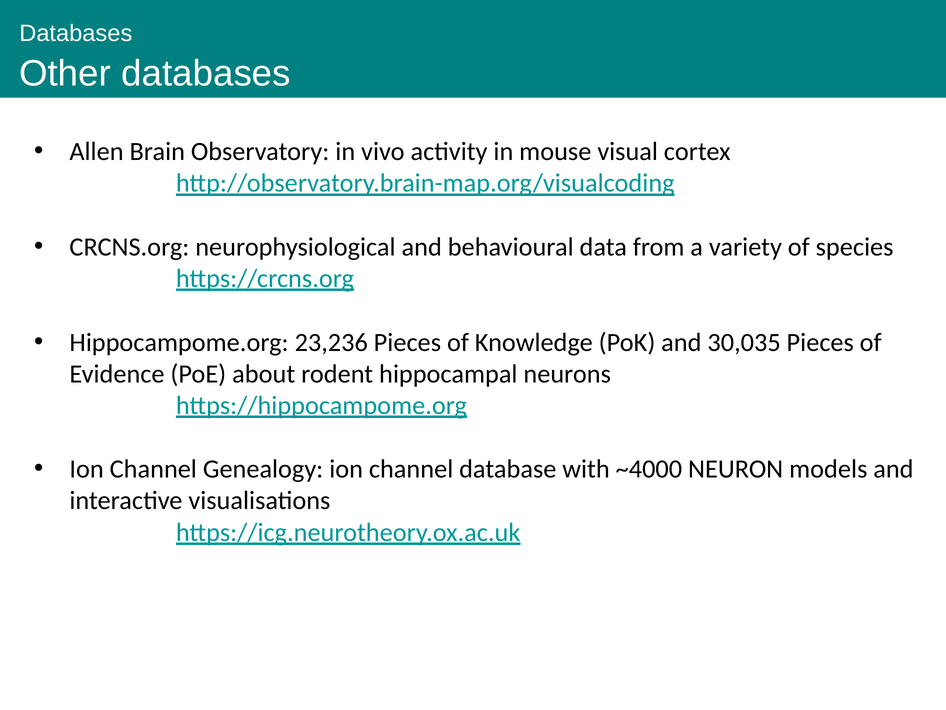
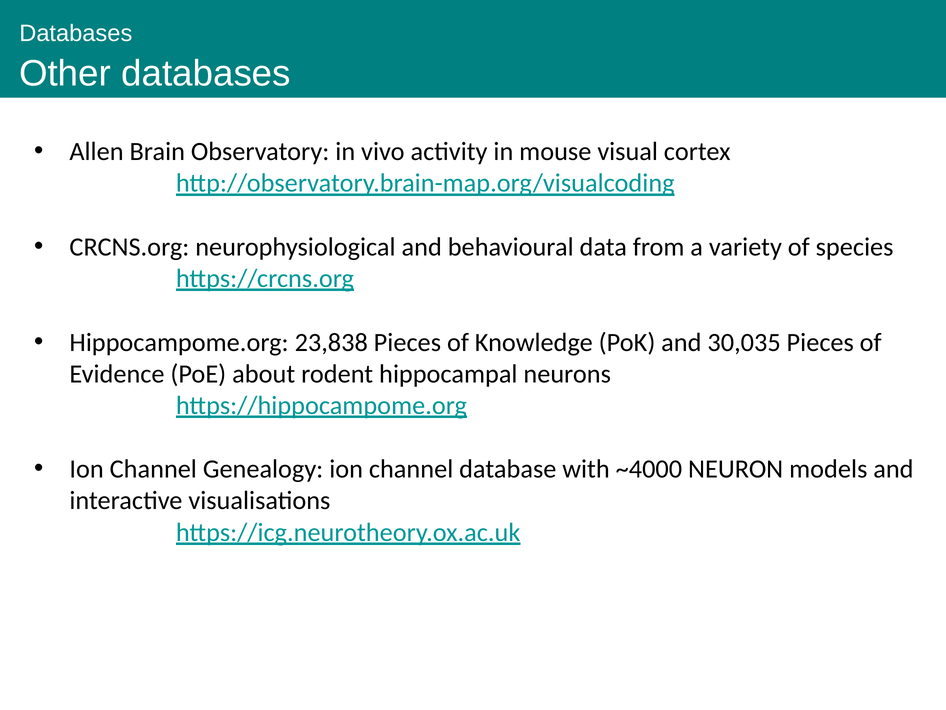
23,236: 23,236 -> 23,838 (331, 342)
